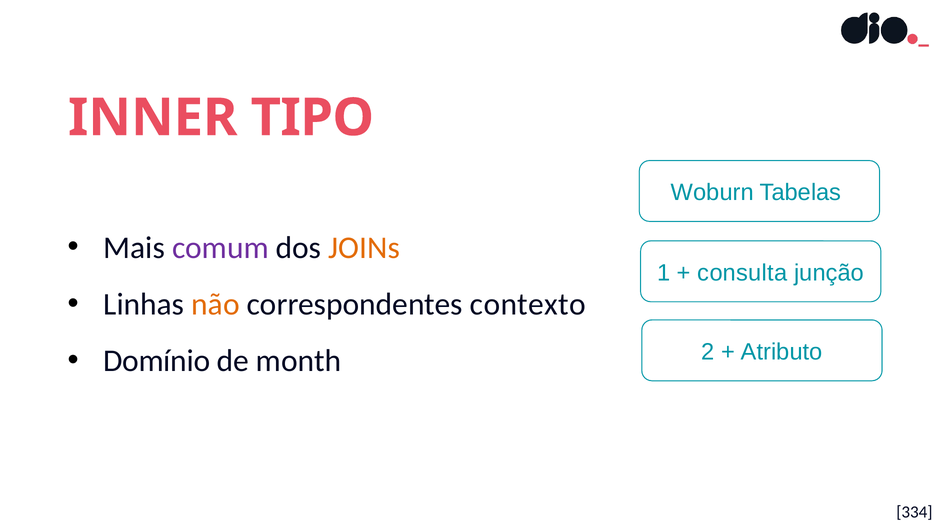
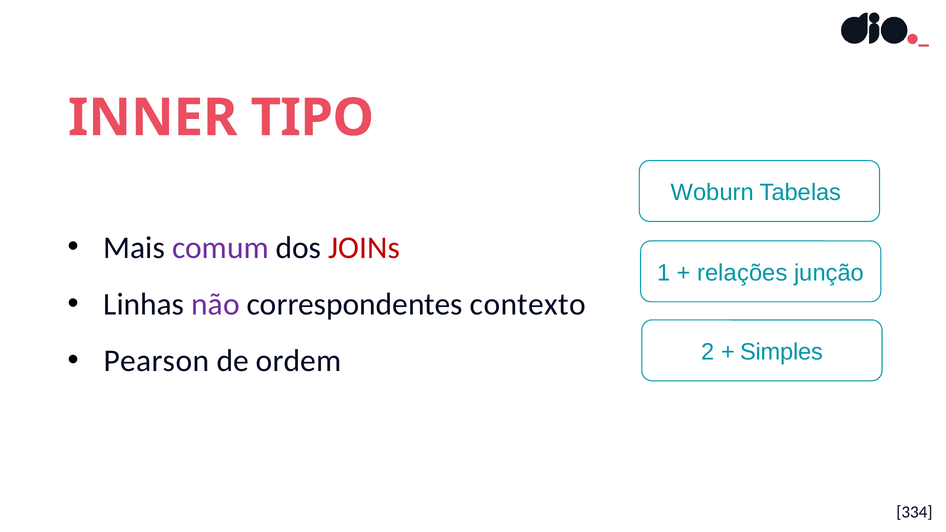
JOINs colour: orange -> red (364, 248)
consulta: consulta -> relações (742, 273)
não colour: orange -> purple (216, 304)
Atributo: Atributo -> Simples (782, 352)
Domínio: Domínio -> Pearson (156, 361)
month: month -> ordem (299, 361)
